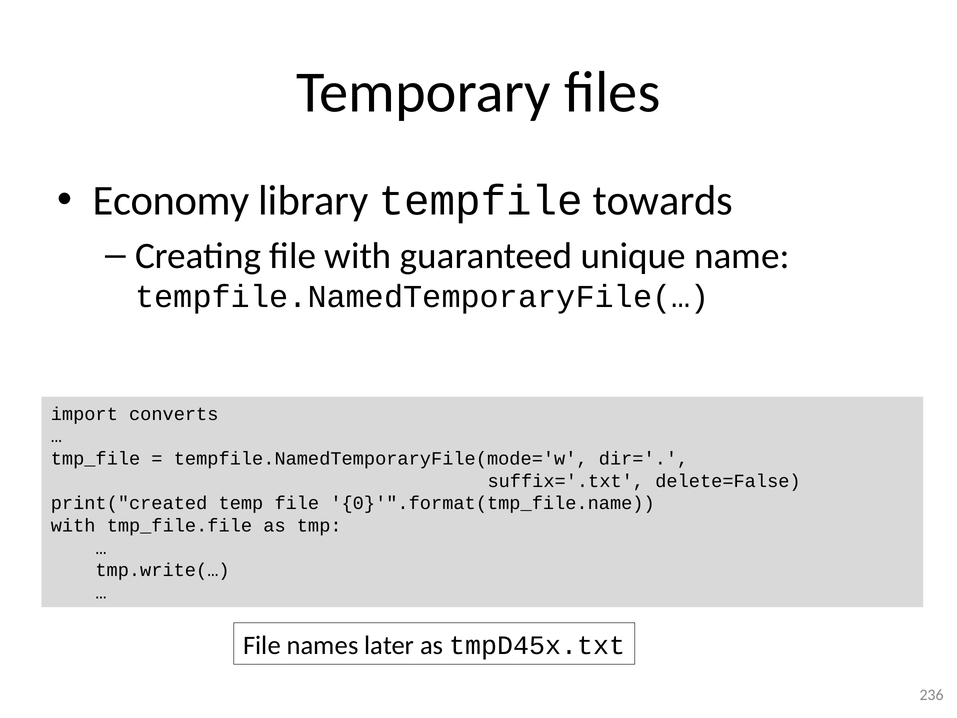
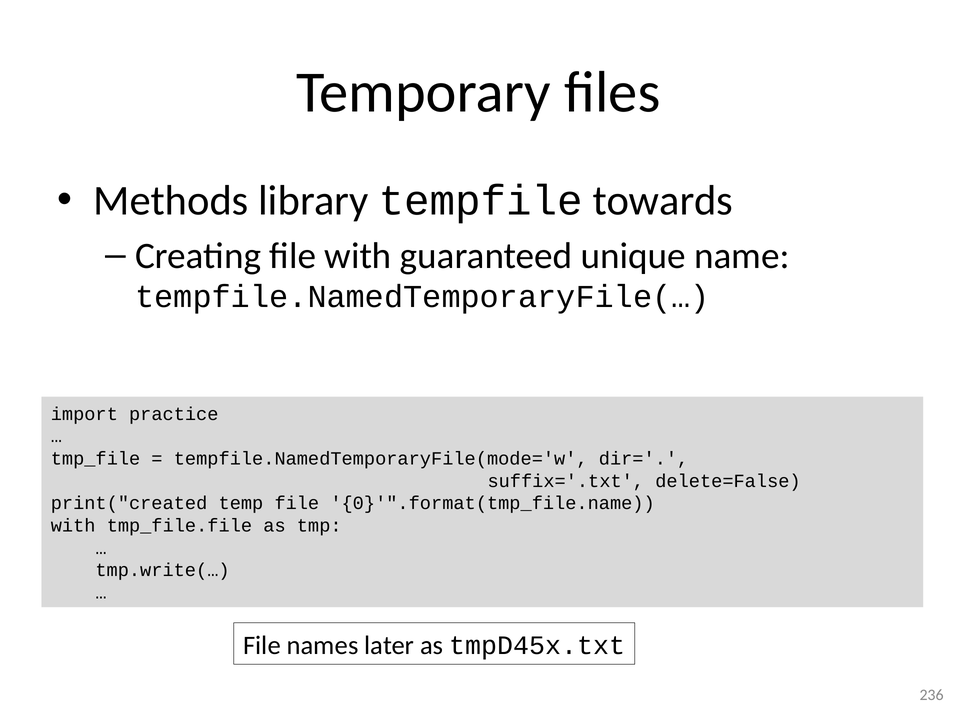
Economy: Economy -> Methods (171, 201)
converts: converts -> practice (174, 414)
